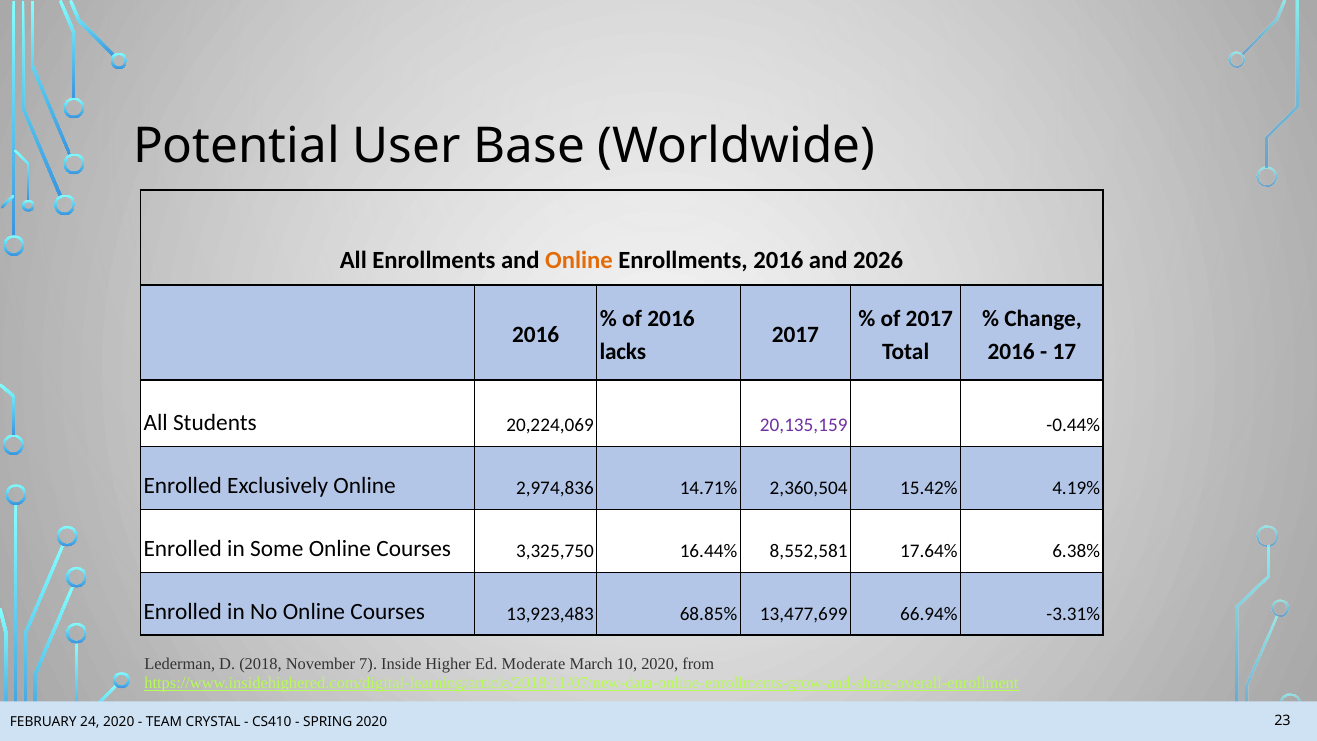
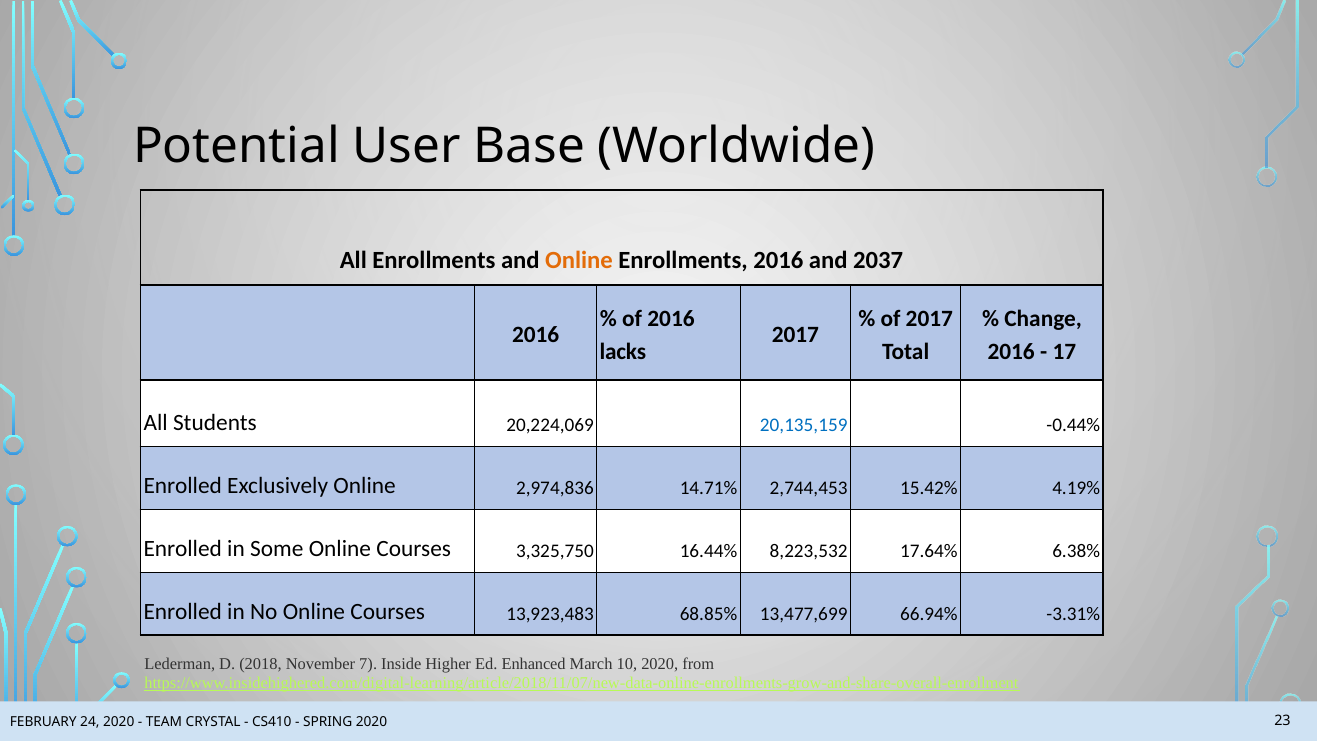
2026: 2026 -> 2037 (878, 261)
20,135,159 colour: purple -> blue (804, 425)
2,360,504: 2,360,504 -> 2,744,453 (809, 488)
8,552,581: 8,552,581 -> 8,223,532 (809, 551)
Moderate: Moderate -> Enhanced (534, 663)
